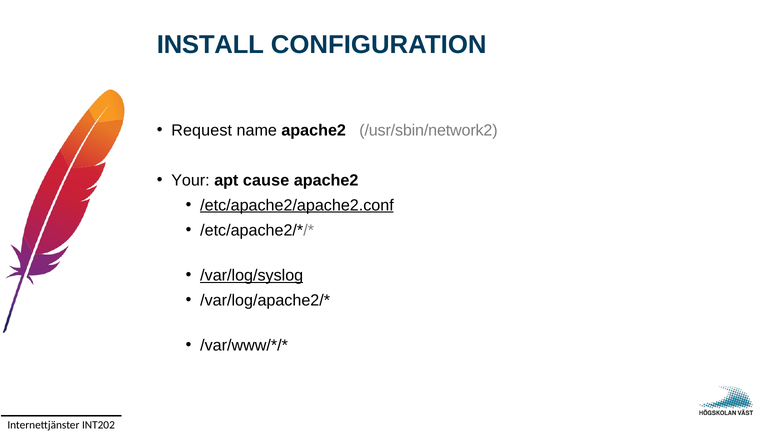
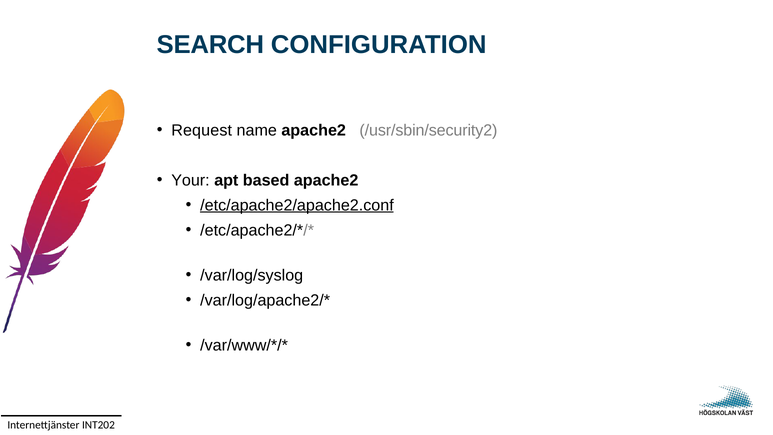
INSTALL: INSTALL -> SEARCH (210, 45)
/usr/sbin/network2: /usr/sbin/network2 -> /usr/sbin/security2 (428, 130)
cause: cause -> based (266, 180)
/var/log/syslog underline: present -> none (252, 275)
